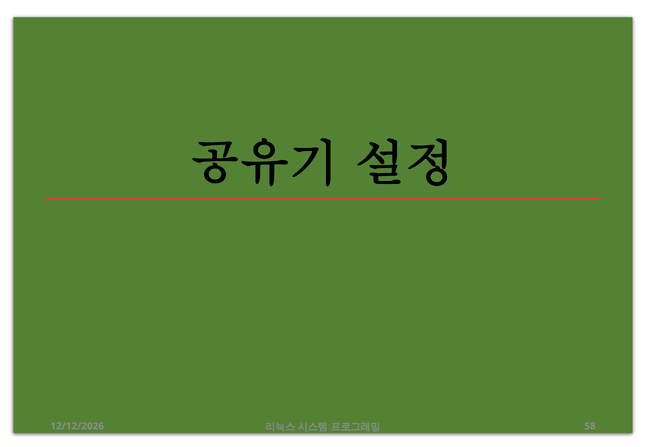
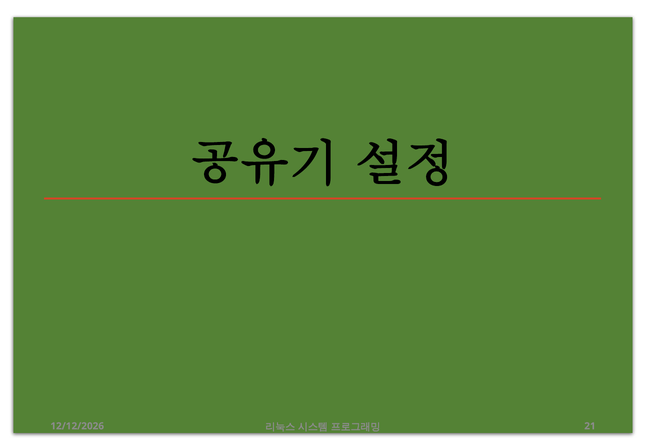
58: 58 -> 21 (590, 426)
